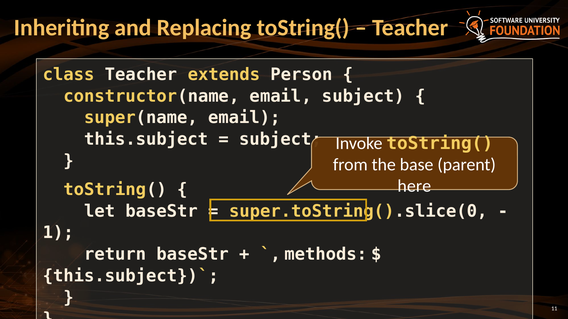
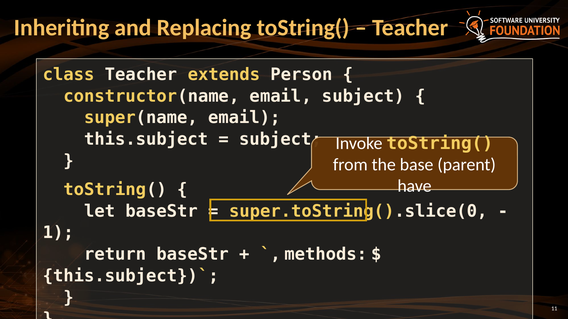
here: here -> have (414, 186)
